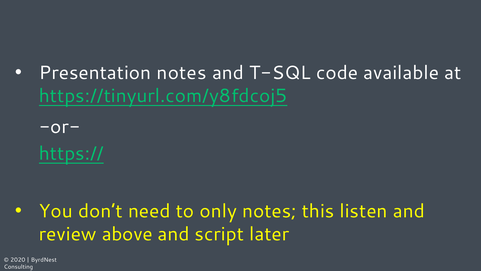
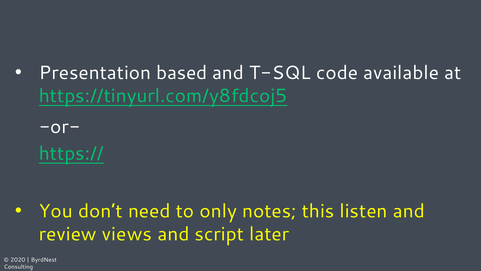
Presentation notes: notes -> based (182, 73)
above: above -> views (127, 234)
